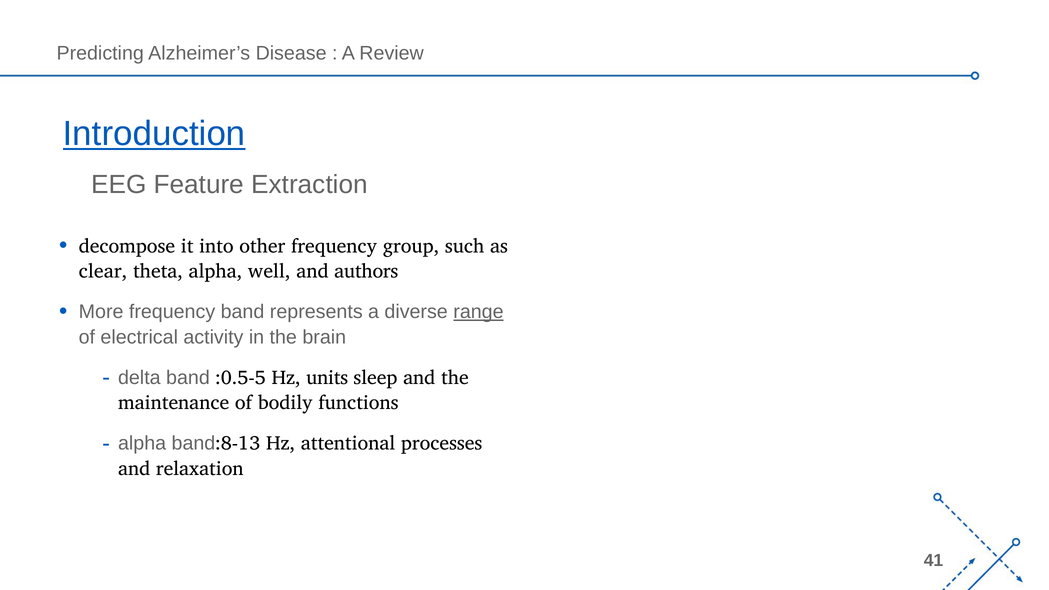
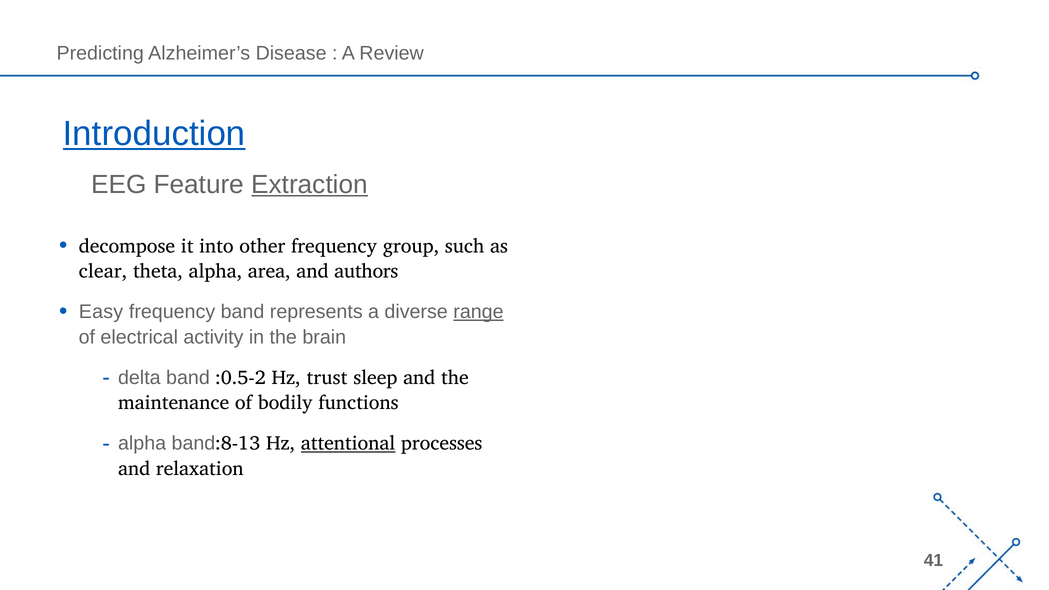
Extraction underline: none -> present (310, 185)
well: well -> area (269, 271)
More: More -> Easy (101, 312)
:0.5-5: :0.5-5 -> :0.5-2 (241, 378)
units: units -> trust (327, 378)
attentional underline: none -> present (348, 443)
